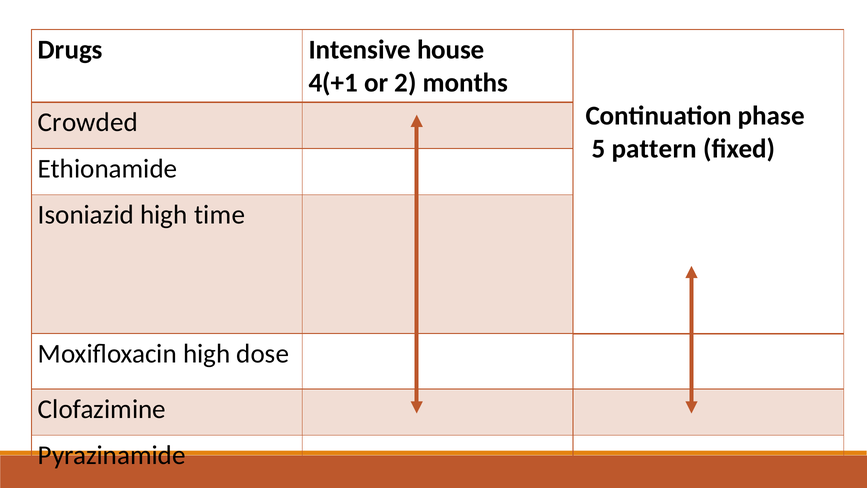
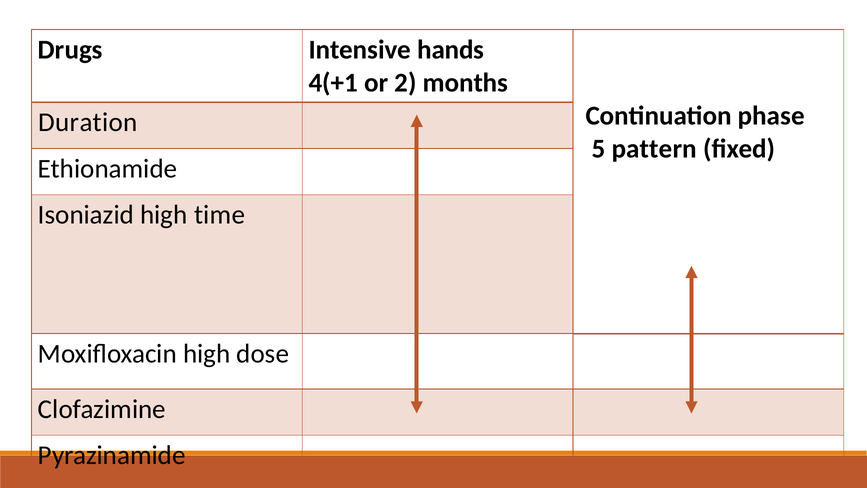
house: house -> hands (451, 50)
Crowded: Crowded -> Duration (88, 122)
